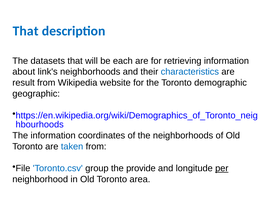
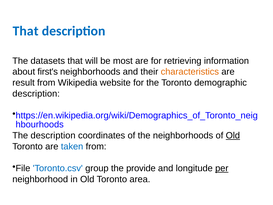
each: each -> most (123, 61)
link's: link's -> first's (48, 72)
characteristics colour: blue -> orange (190, 72)
geographic: geographic -> description (36, 93)
The information: information -> description (53, 135)
Old underline: none -> present (233, 135)
